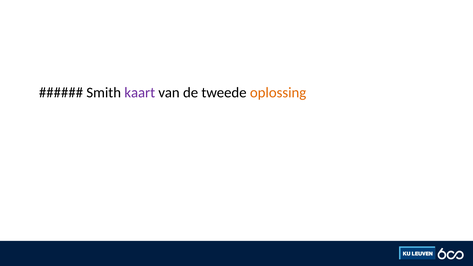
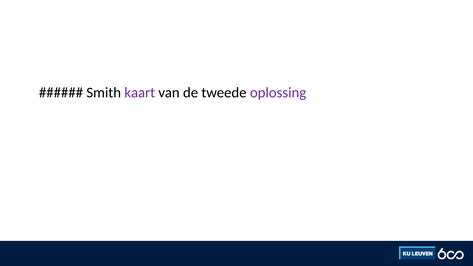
oplossing colour: orange -> purple (278, 93)
